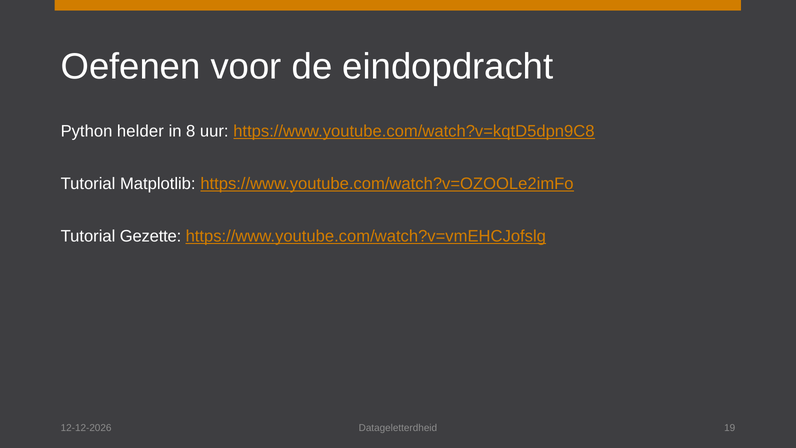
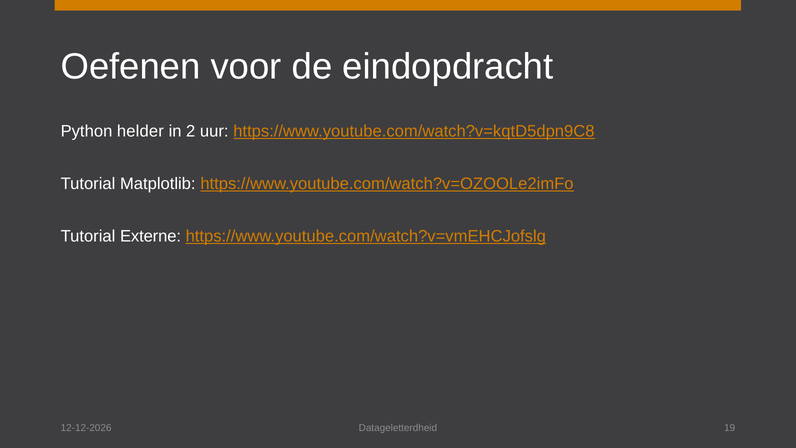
8: 8 -> 2 (191, 131)
Gezette: Gezette -> Externe (150, 236)
